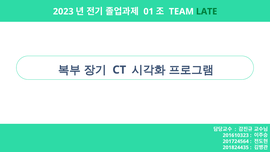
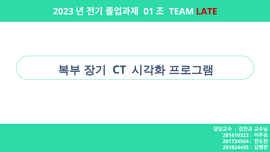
LATE colour: green -> red (207, 11)
